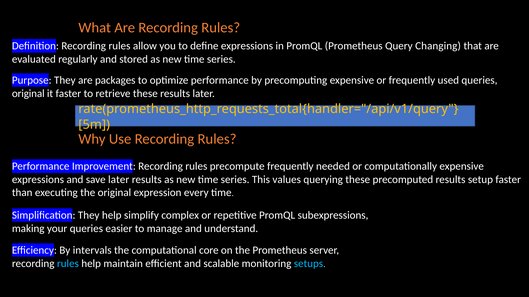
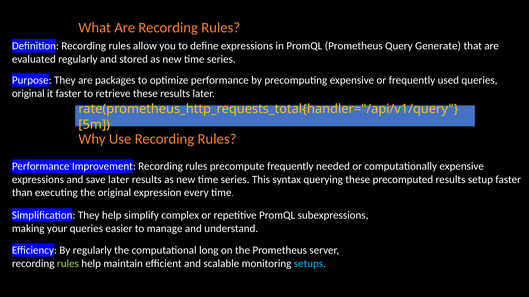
Changing: Changing -> Generate (438, 46)
values: values -> syntax (287, 180)
By intervals: intervals -> regularly (92, 251)
core: core -> long (209, 251)
rules colour: light blue -> light green (68, 264)
